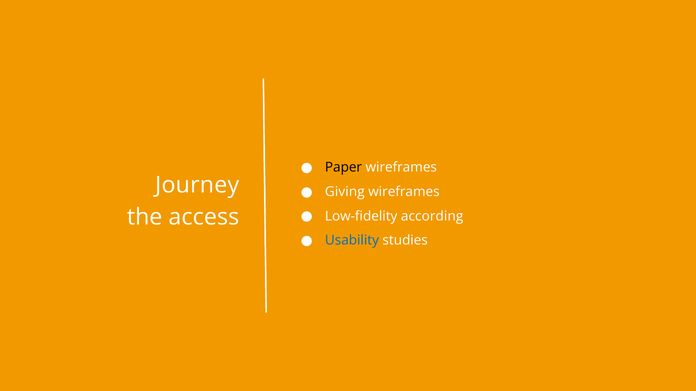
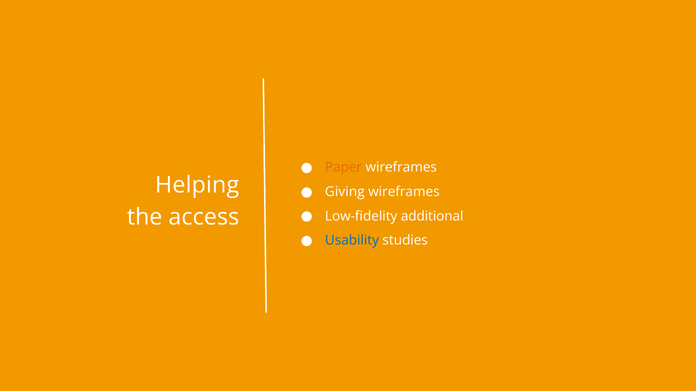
Paper colour: black -> orange (344, 168)
Journey: Journey -> Helping (197, 185)
according: according -> additional (432, 216)
